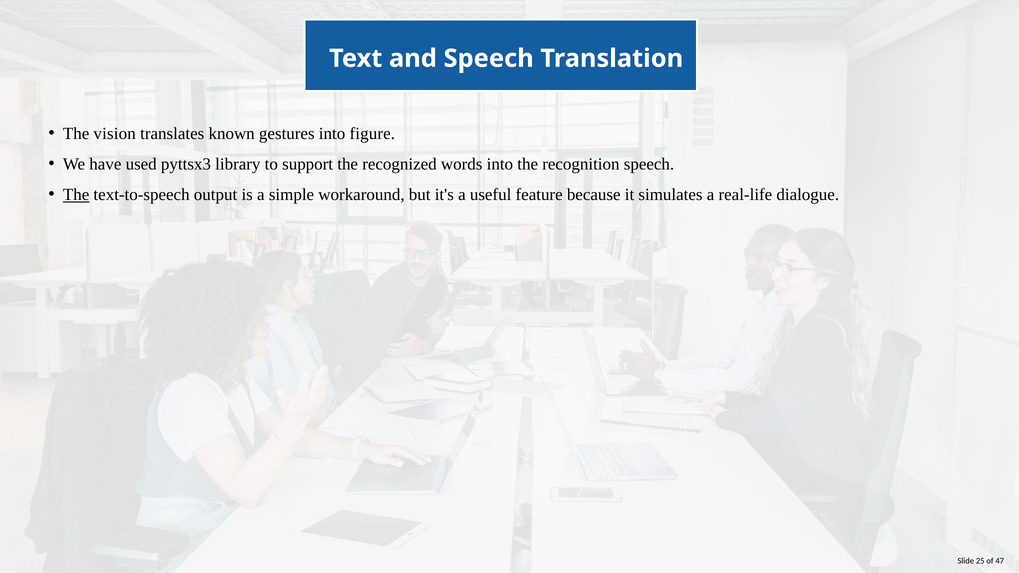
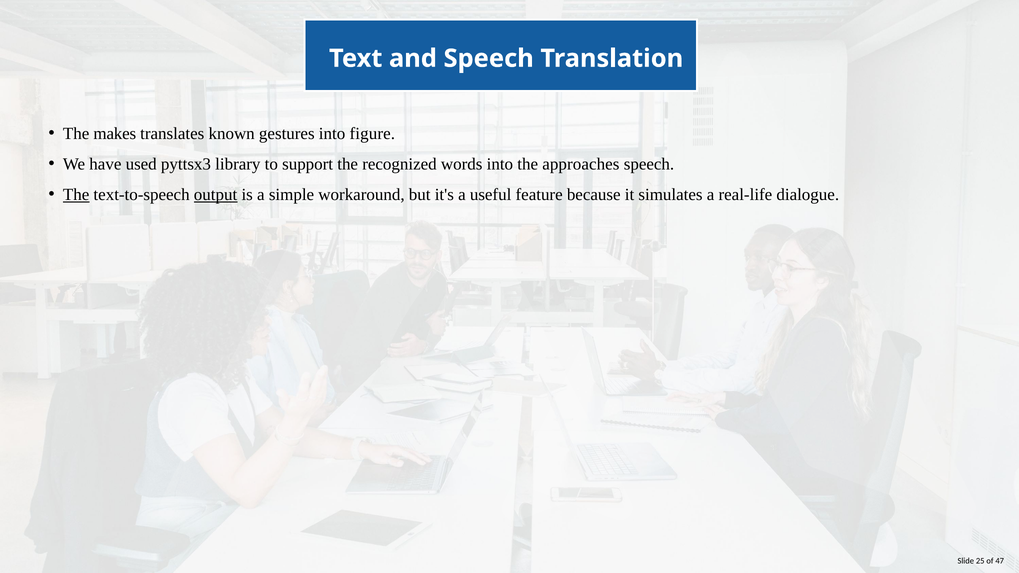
vision: vision -> makes (115, 134)
recognition: recognition -> approaches (581, 164)
output underline: none -> present (216, 195)
